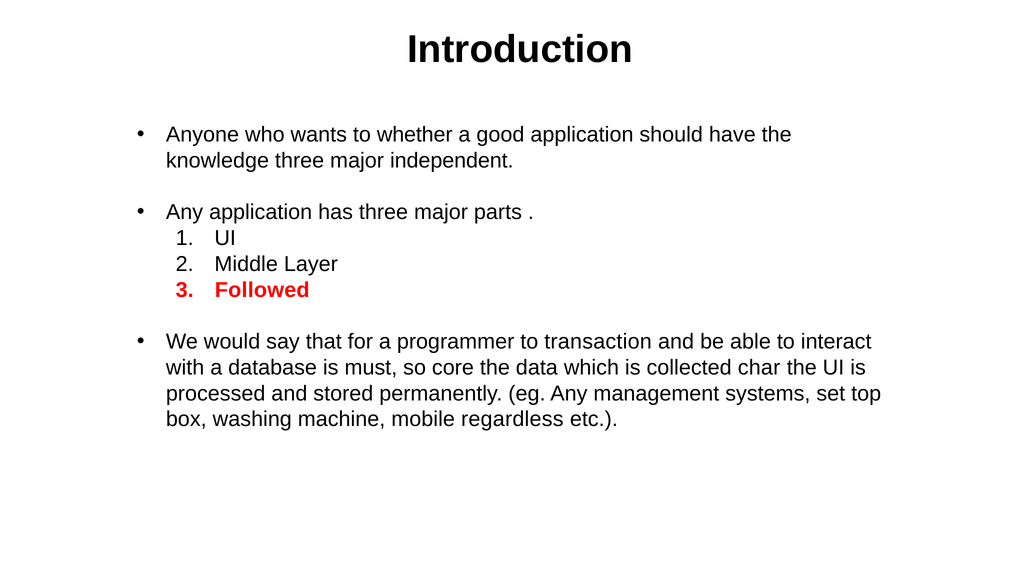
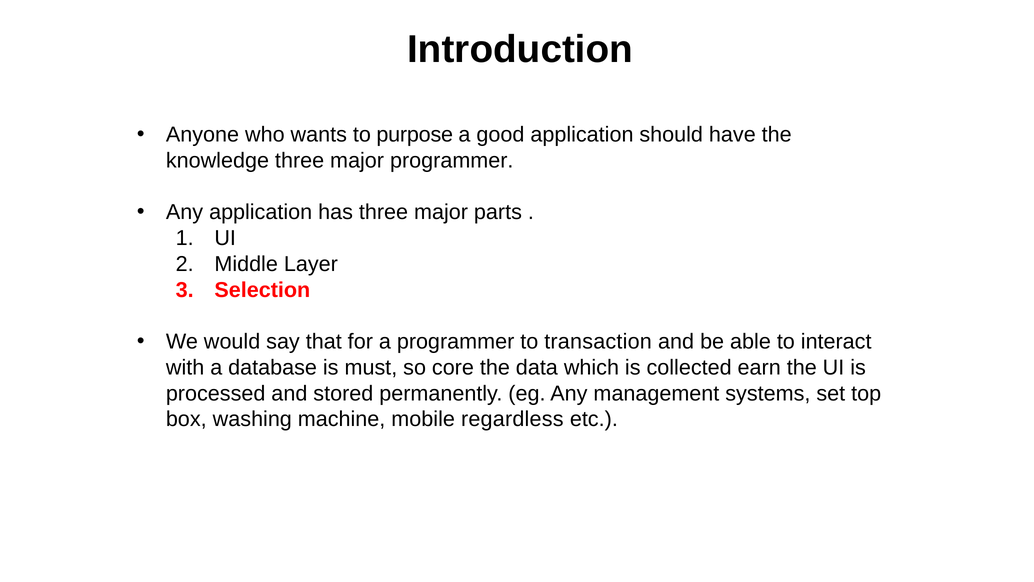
whether: whether -> purpose (415, 135)
major independent: independent -> programmer (452, 160)
Followed: Followed -> Selection (262, 290)
char: char -> earn (759, 367)
